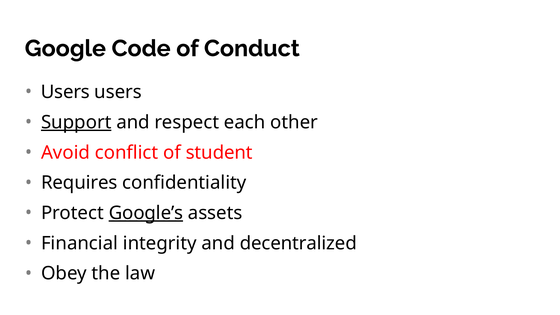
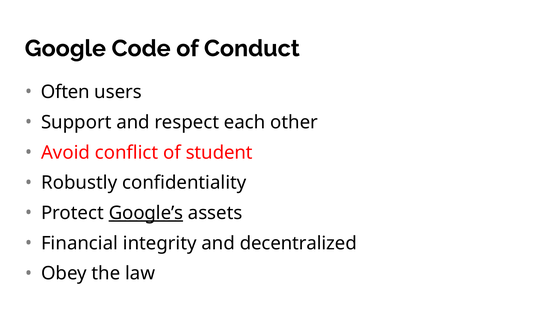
Users: Users -> Often (65, 92)
Support underline: present -> none (76, 122)
Requires: Requires -> Robustly (79, 183)
